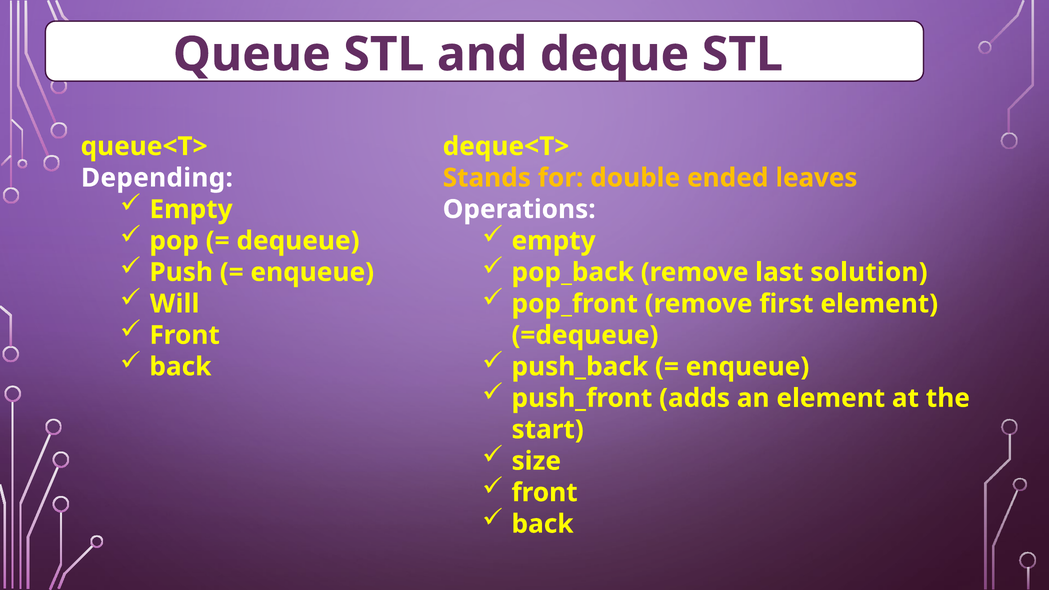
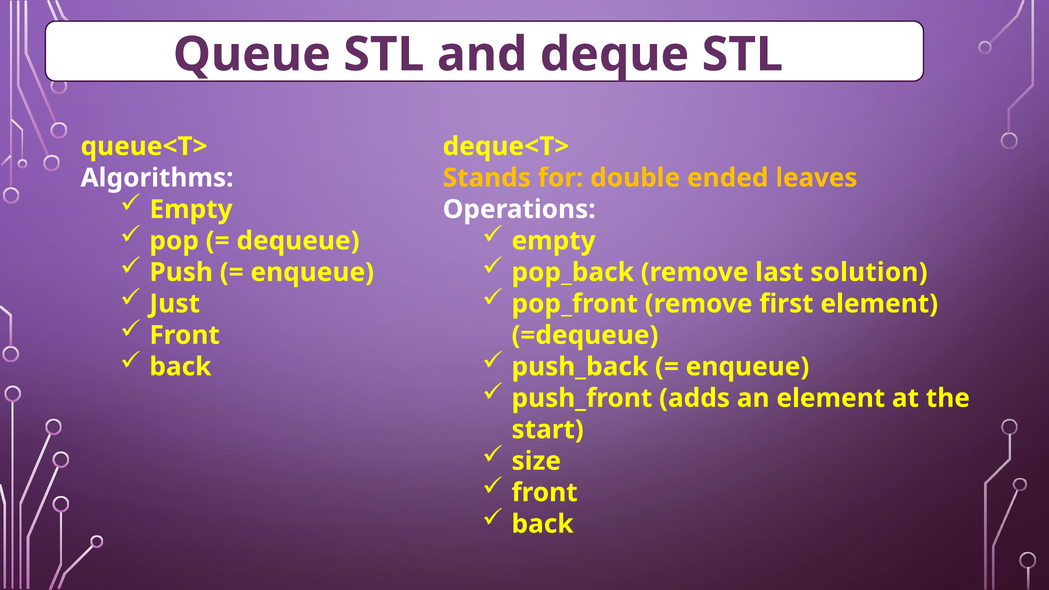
Depending: Depending -> Algorithms (157, 178)
Will: Will -> Just (175, 304)
